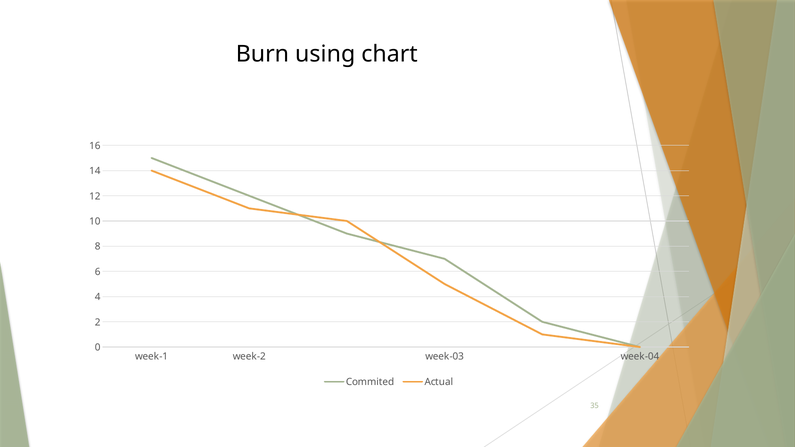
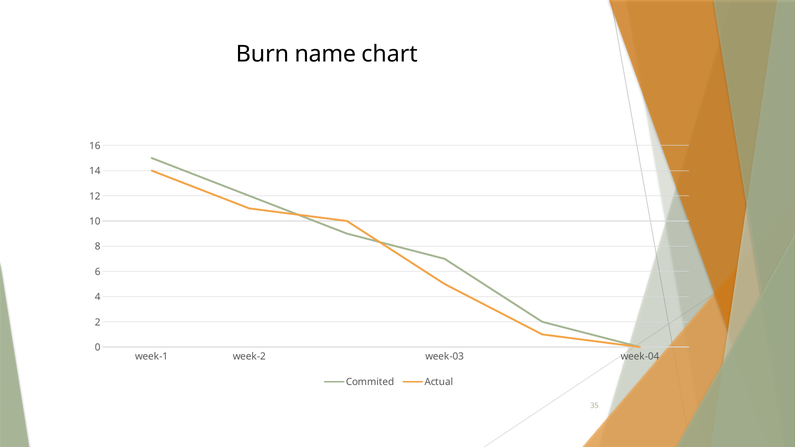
using: using -> name (325, 54)
